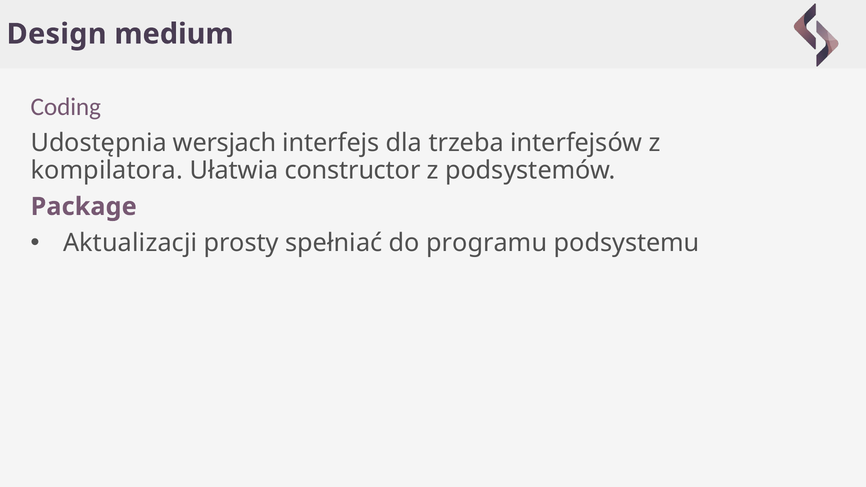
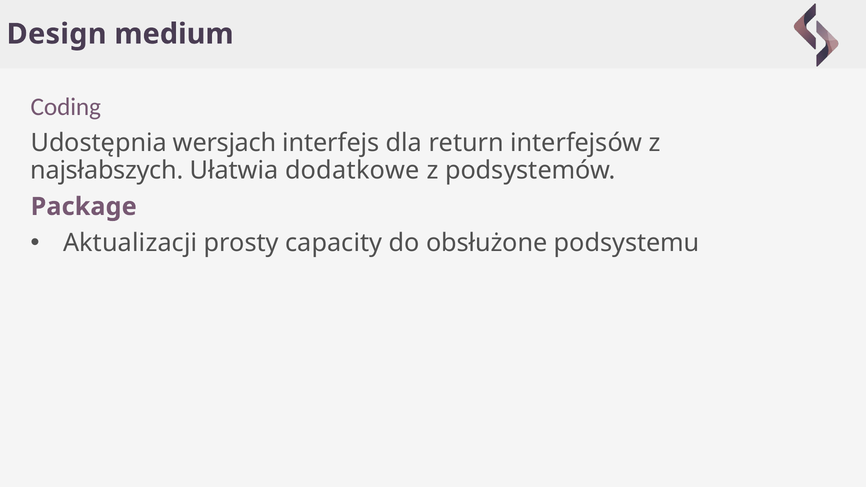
trzeba: trzeba -> return (466, 143)
kompilatora: kompilatora -> najsłabszych (107, 170)
constructor: constructor -> dodatkowe (352, 170)
spełniać: spełniać -> capacity (334, 243)
programu: programu -> obsłużone (487, 243)
